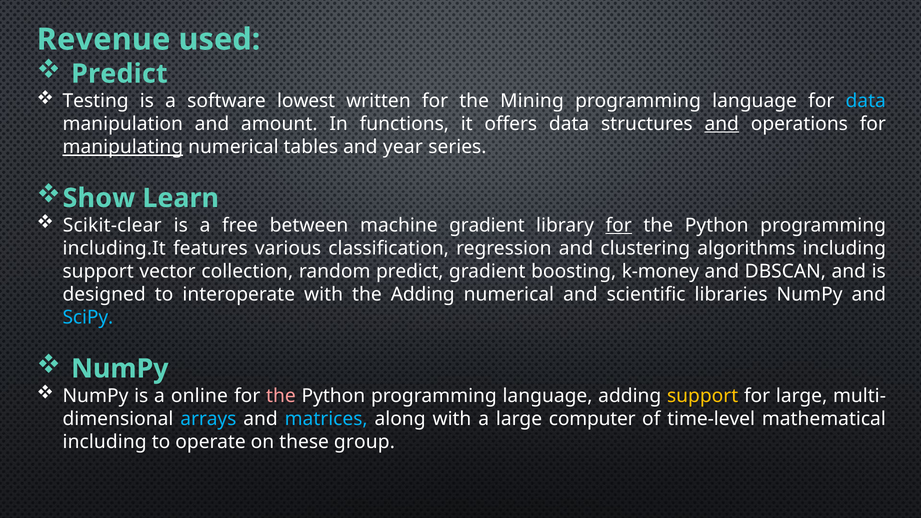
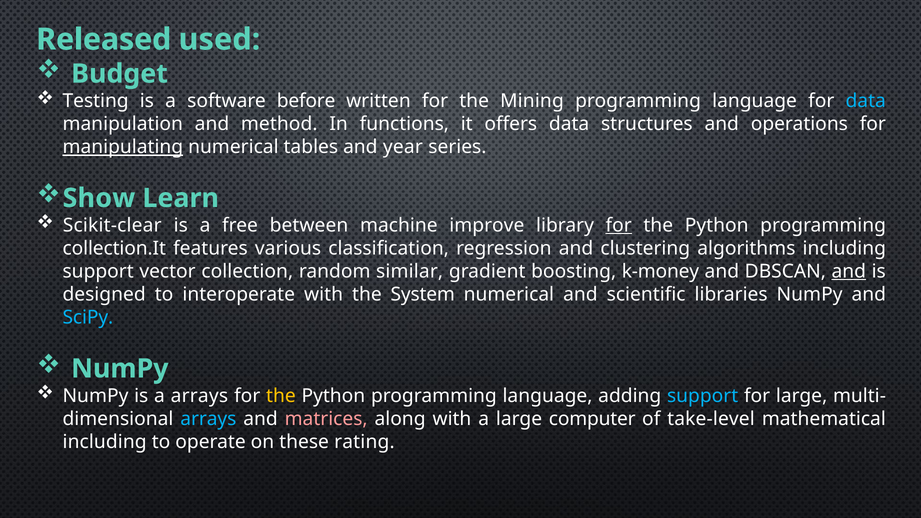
Revenue: Revenue -> Released (104, 39)
Predict: Predict -> Budget (120, 74)
lowest: lowest -> before (306, 101)
amount: amount -> method (279, 124)
and underline: present -> none (722, 124)
machine gradient: gradient -> improve (487, 225)
including.It: including.It -> collection.It (114, 248)
random predict: predict -> similar (410, 271)
and underline: none -> present (849, 271)
the Adding: Adding -> System (423, 294)
a online: online -> arrays (199, 396)
the colour: pink -> yellow (281, 396)
support colour: yellow -> light blue (703, 396)
matrices colour: light blue -> pink (326, 419)
time-level: time-level -> take-level (711, 419)
group: group -> rating (364, 442)
